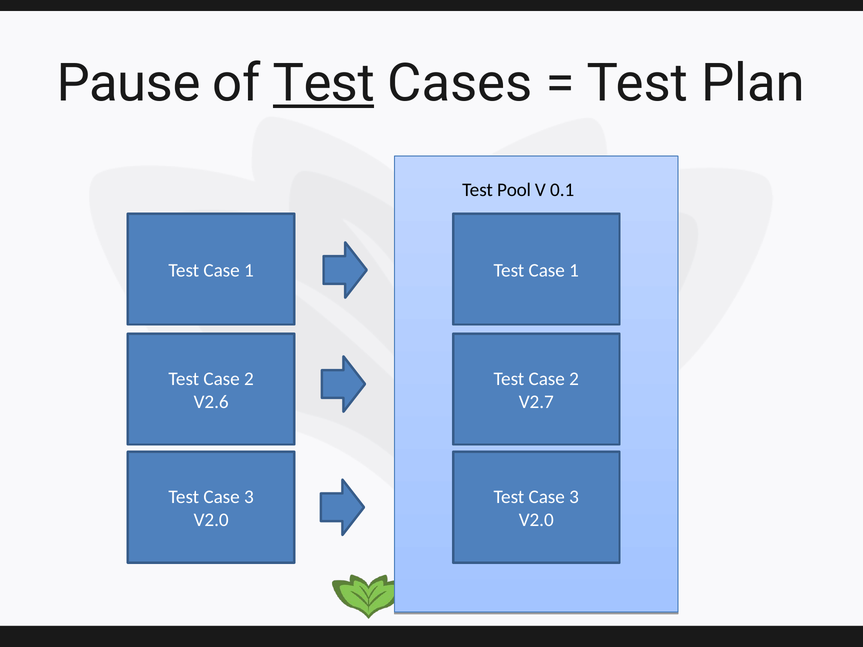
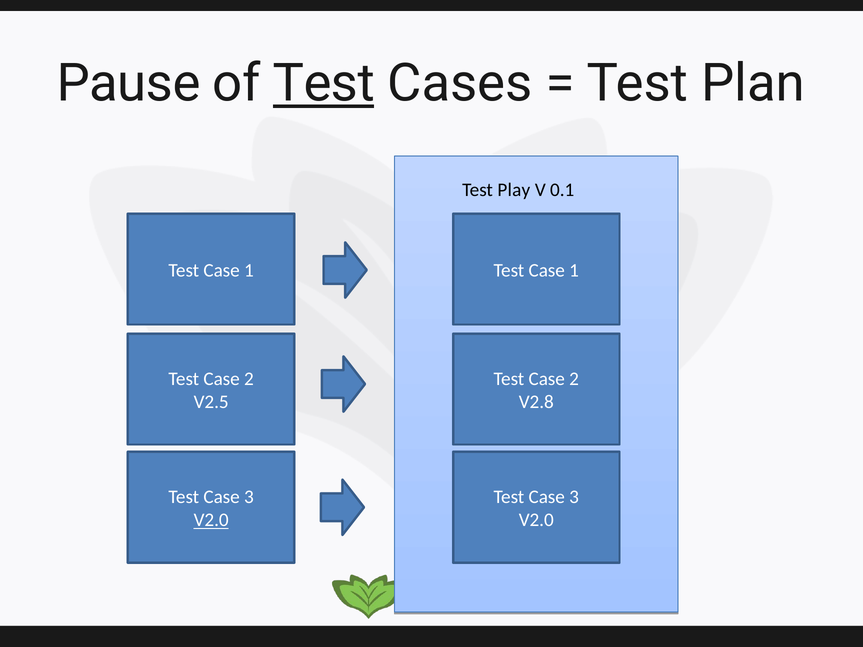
Pool: Pool -> Play (514, 190)
V2.6: V2.6 -> V2.5 (211, 402)
V2.7: V2.7 -> V2.8 (536, 402)
V2.0 underline: none -> present (211, 520)
